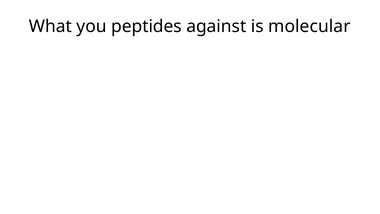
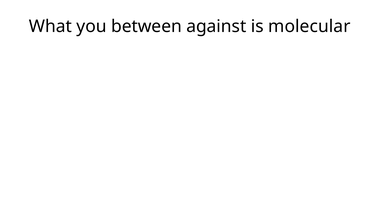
peptides: peptides -> between (146, 26)
